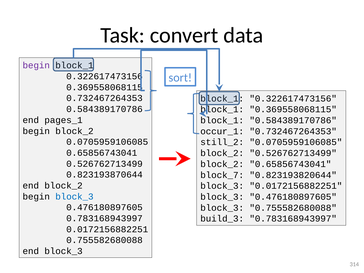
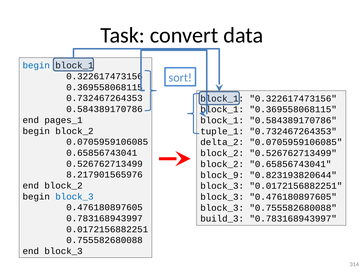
begin colour: purple -> blue (36, 65)
occur_1: occur_1 -> tuple_1 (222, 131)
still_2: still_2 -> delta_2 (222, 142)
0.823193870644: 0.823193870644 -> 8.217901565976 (104, 175)
block_7: block_7 -> block_9 (222, 175)
